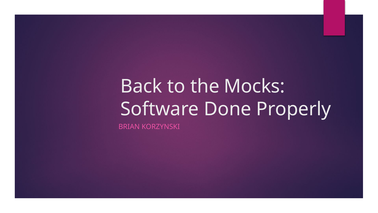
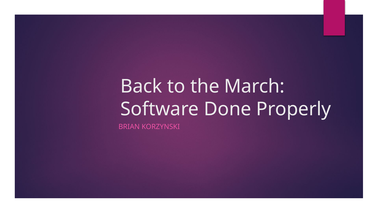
Mocks: Mocks -> March (254, 86)
